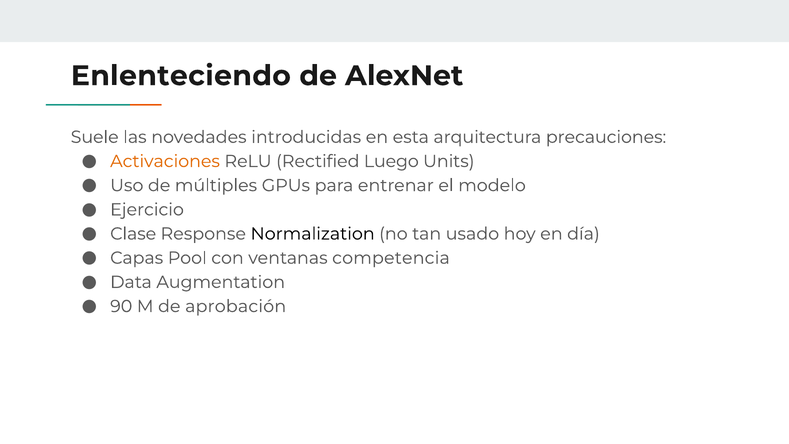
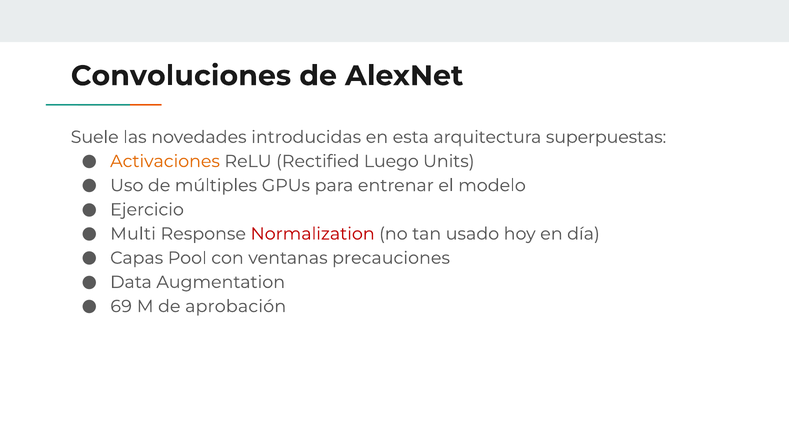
Enlenteciendo: Enlenteciendo -> Convoluciones (181, 76)
precauciones: precauciones -> superpuestas (606, 137)
Clase: Clase -> Multi (133, 234)
Normalization colour: black -> red (313, 234)
competencia: competencia -> precauciones (391, 258)
90: 90 -> 69 (121, 306)
